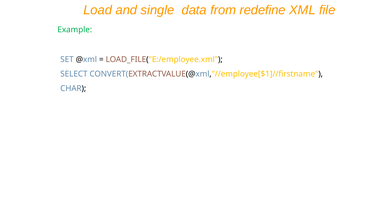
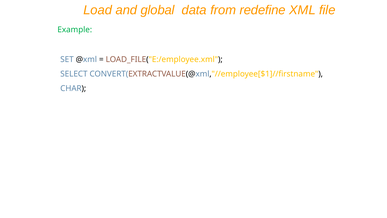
single: single -> global (158, 10)
